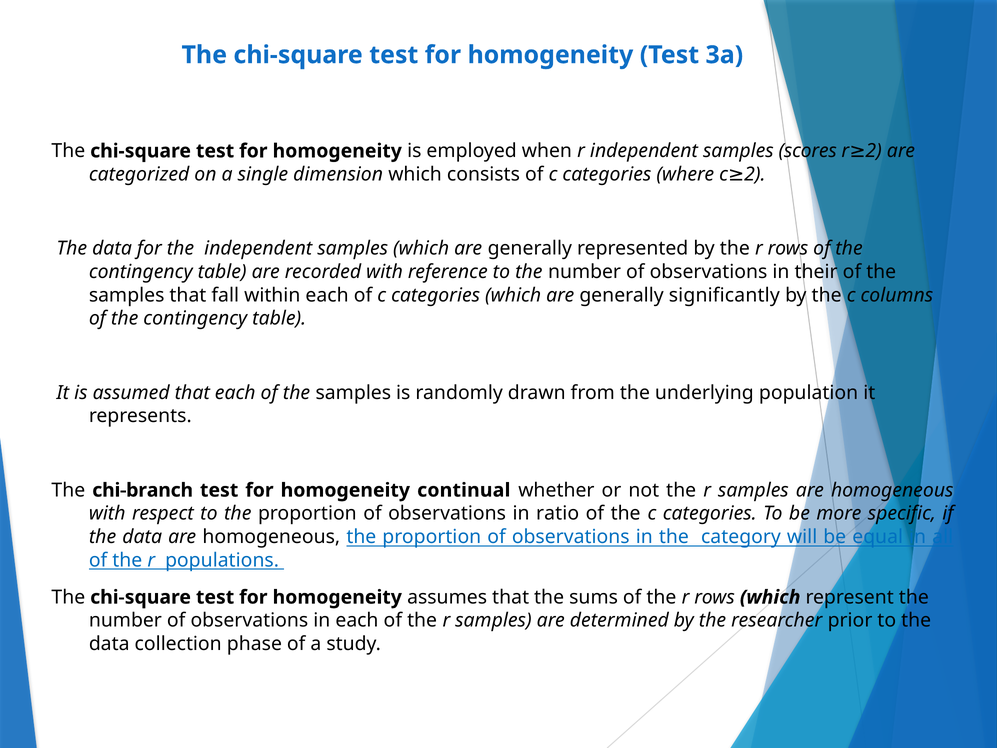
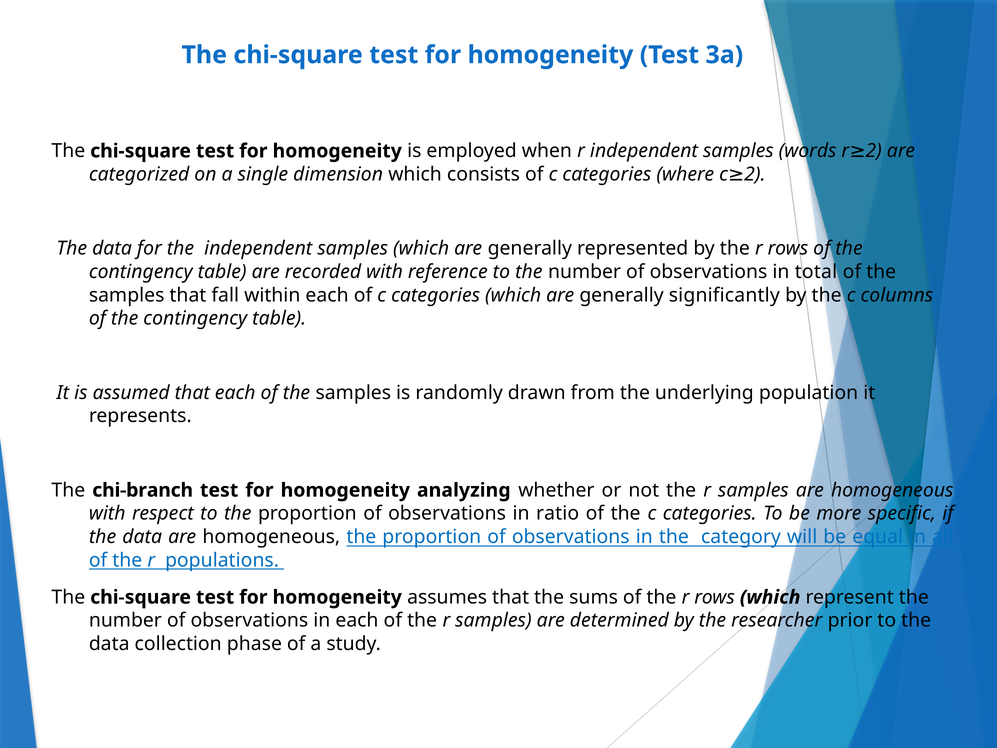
scores: scores -> words (808, 151)
their: their -> total (816, 272)
continual: continual -> analyzing (464, 490)
